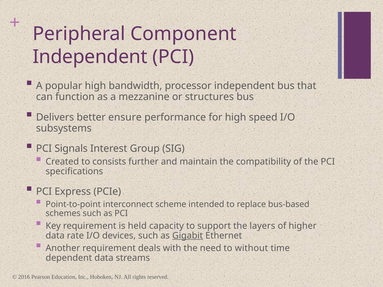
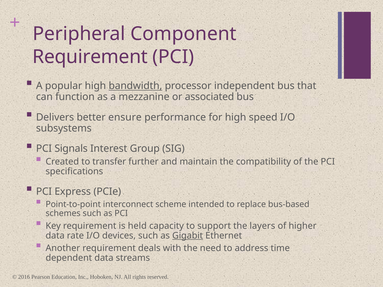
Independent: Independent -> Requirement (90, 57)
bandwidth underline: none -> present (135, 86)
structures: structures -> associated (209, 97)
consists: consists -> transfer (109, 162)
without: without -> address (252, 248)
